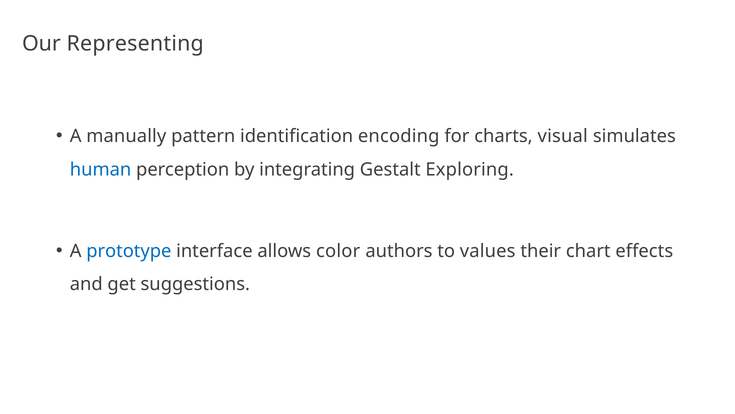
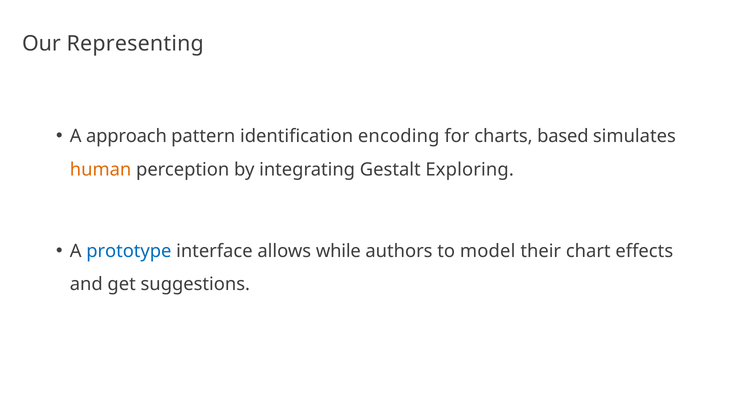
manually: manually -> approach (126, 136)
visual: visual -> based (563, 136)
human colour: blue -> orange (101, 169)
color: color -> while (338, 251)
values: values -> model (488, 251)
